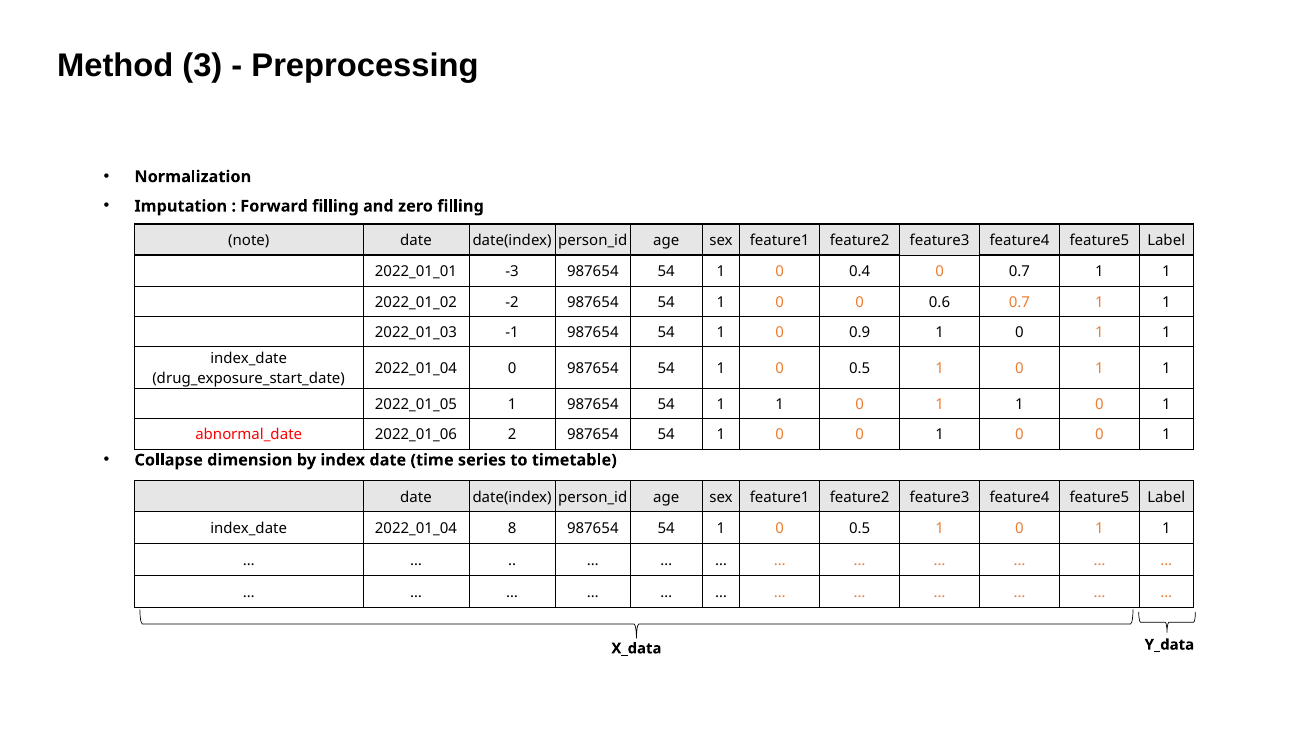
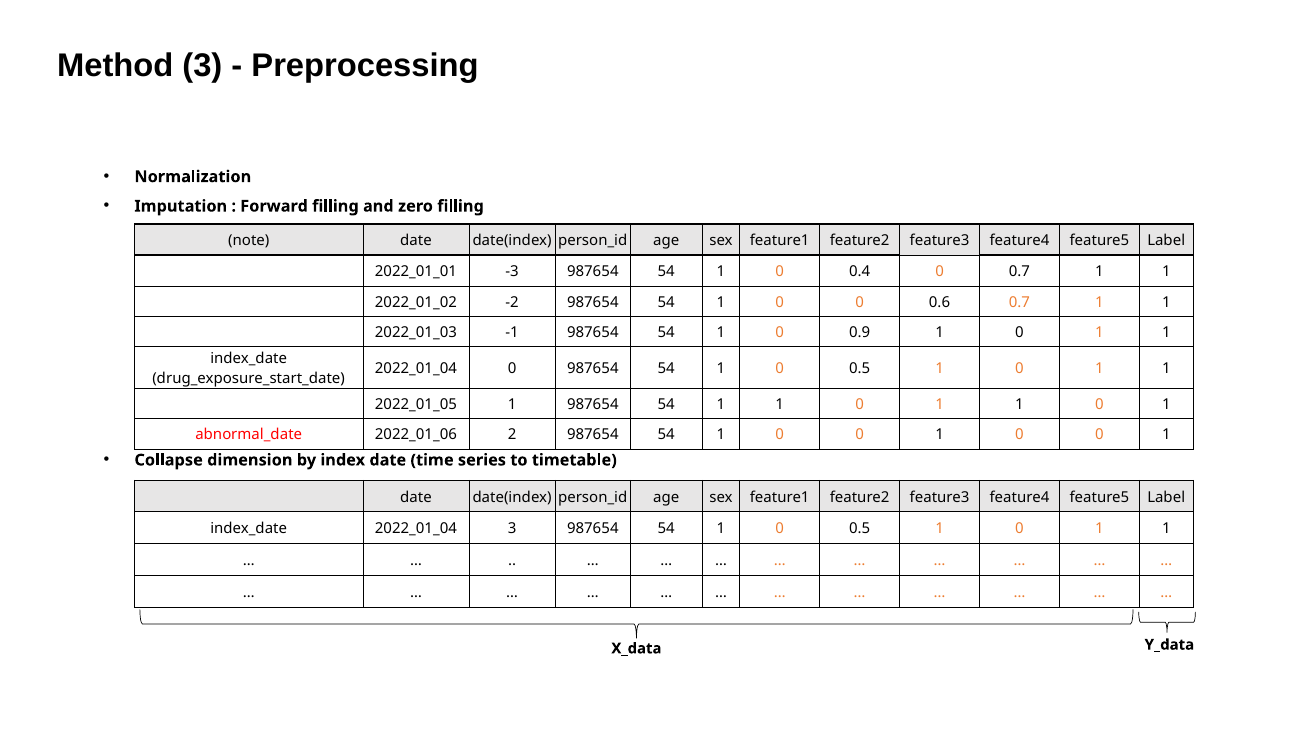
8: 8 -> 3 (512, 529)
